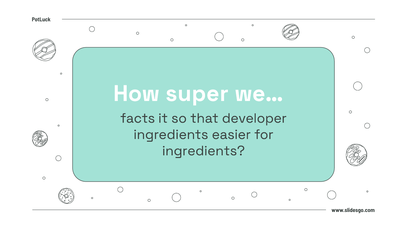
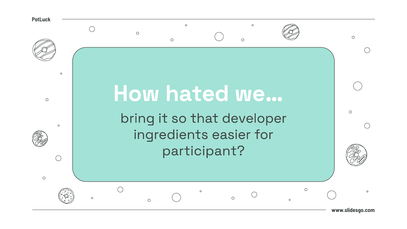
super: super -> hated (197, 93)
facts: facts -> bring (138, 118)
ingredients: ingredients -> participant (203, 151)
